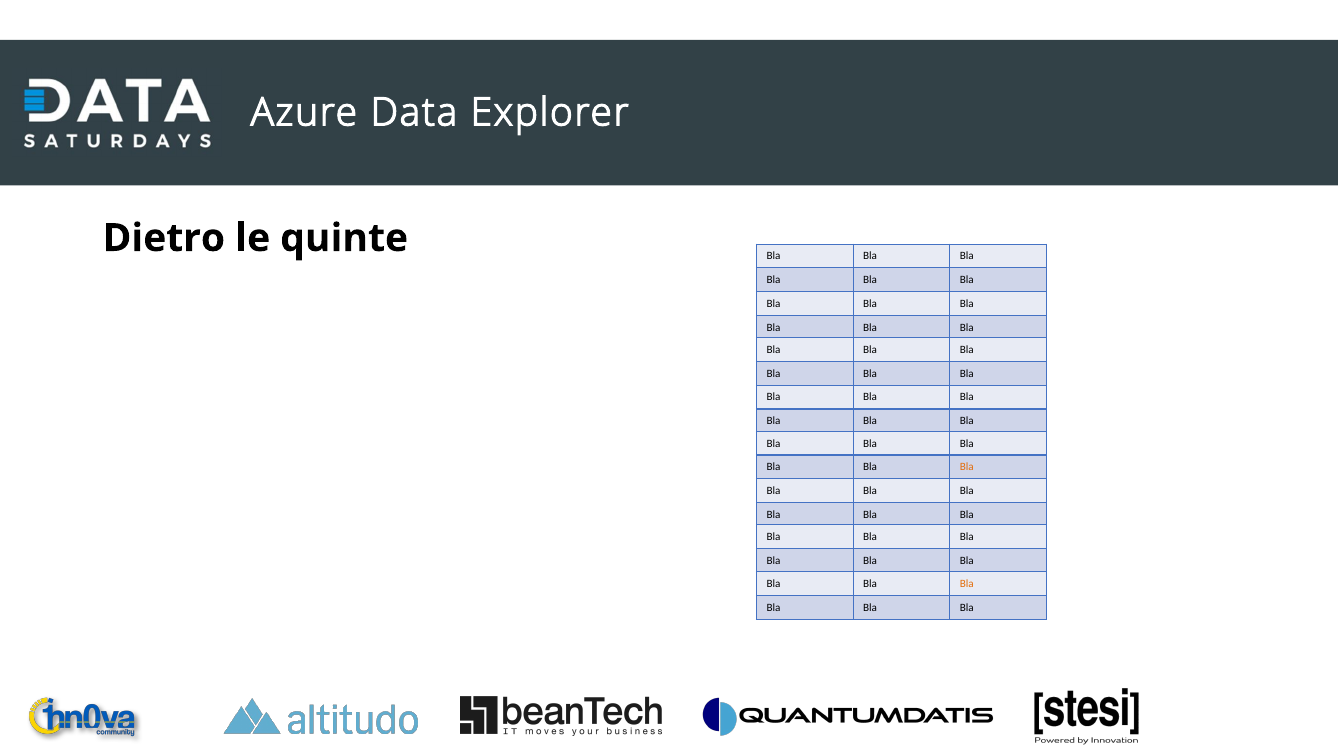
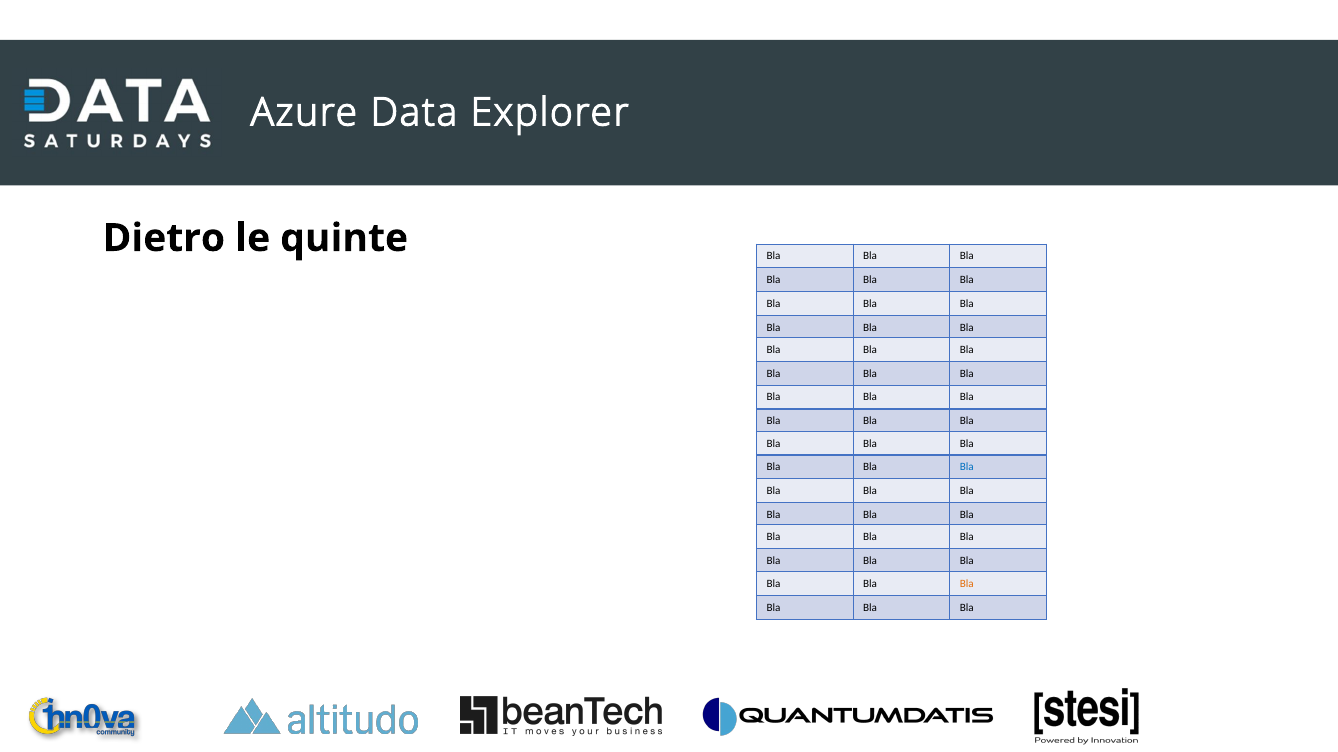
Bla colour: orange -> blue (967, 467)
